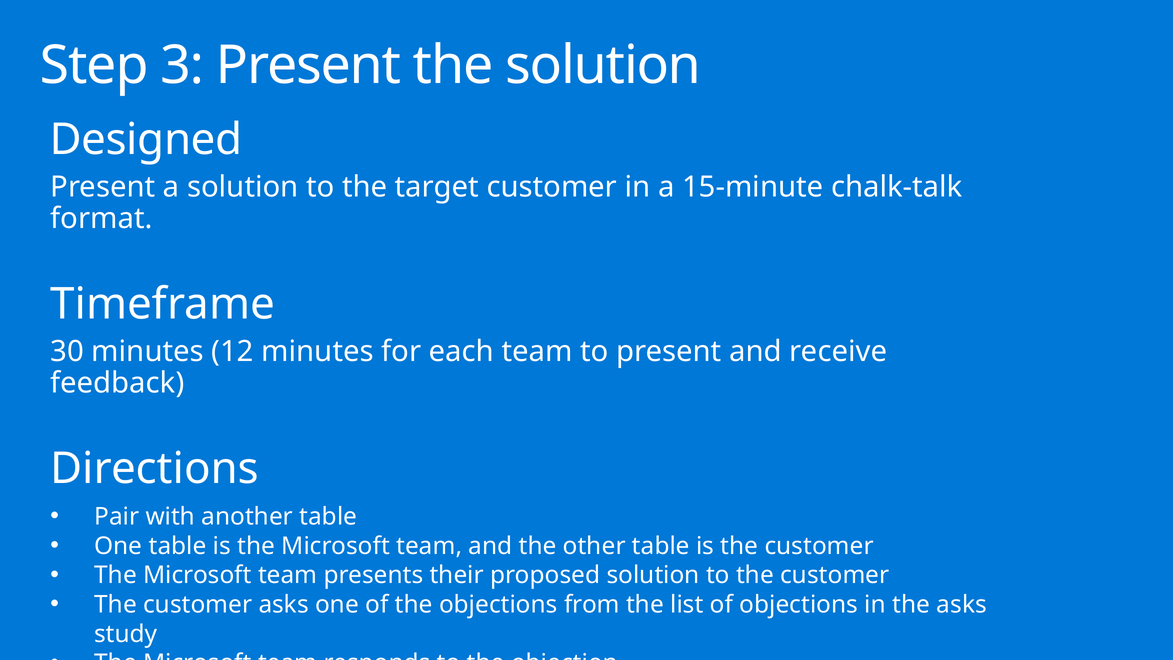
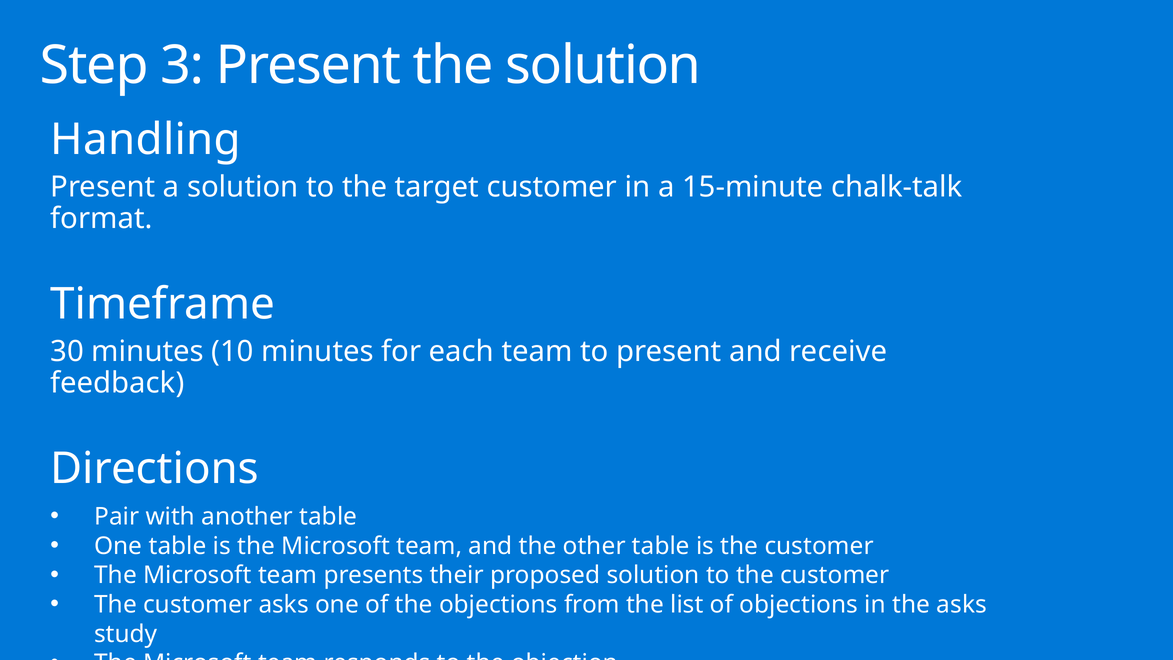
Designed: Designed -> Handling (146, 140)
12: 12 -> 10 (233, 351)
